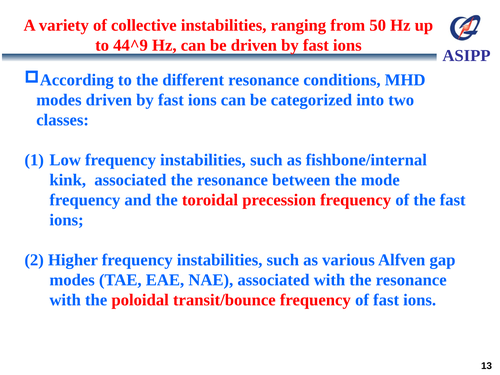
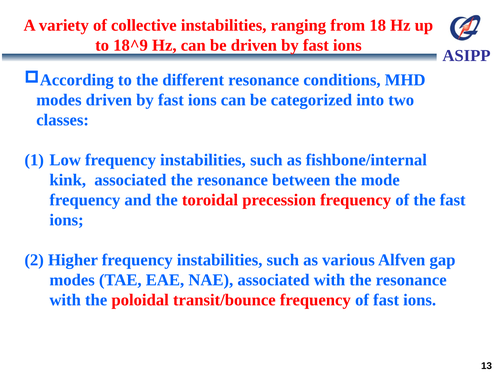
50: 50 -> 18 (378, 25)
44^9: 44^9 -> 18^9 (131, 45)
